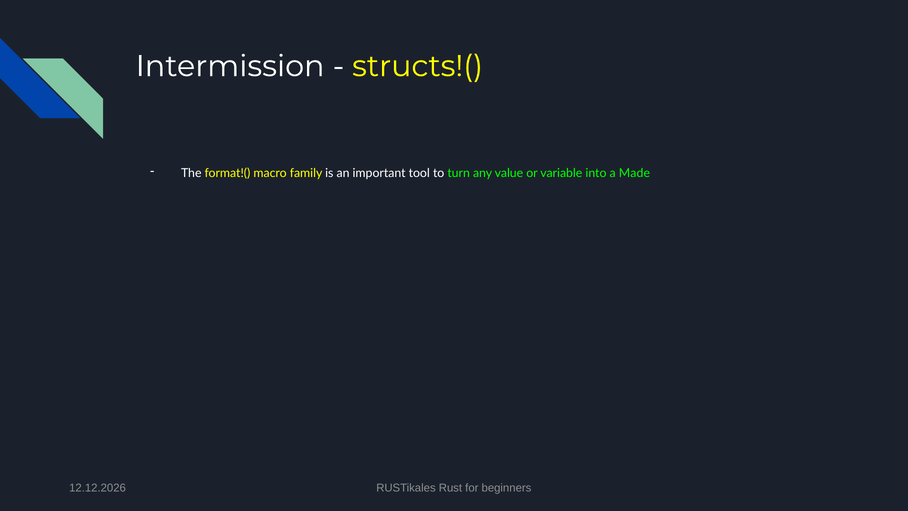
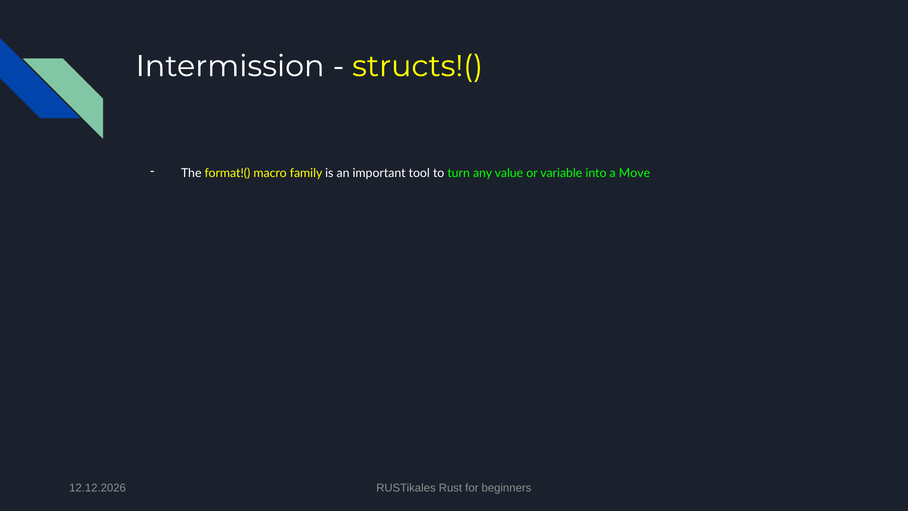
Made: Made -> Move (634, 173)
